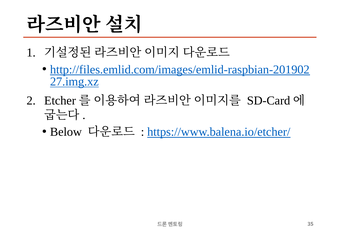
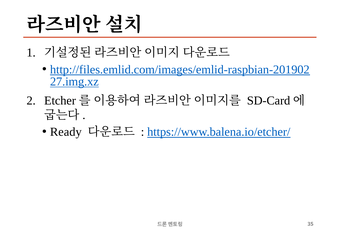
Below: Below -> Ready (66, 132)
